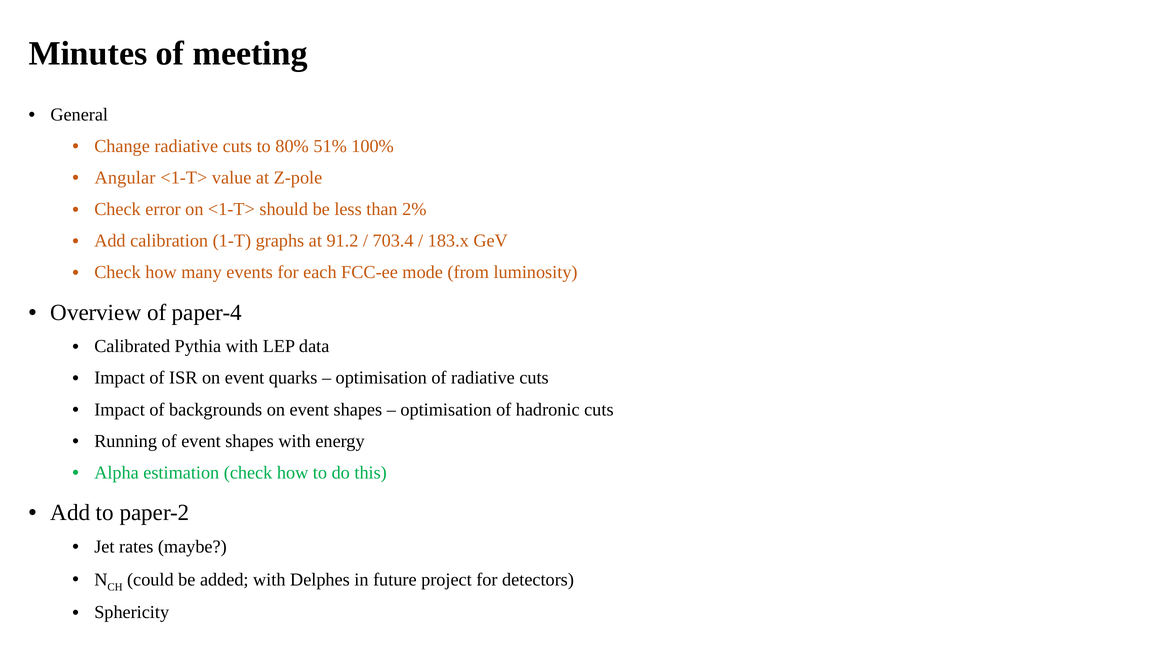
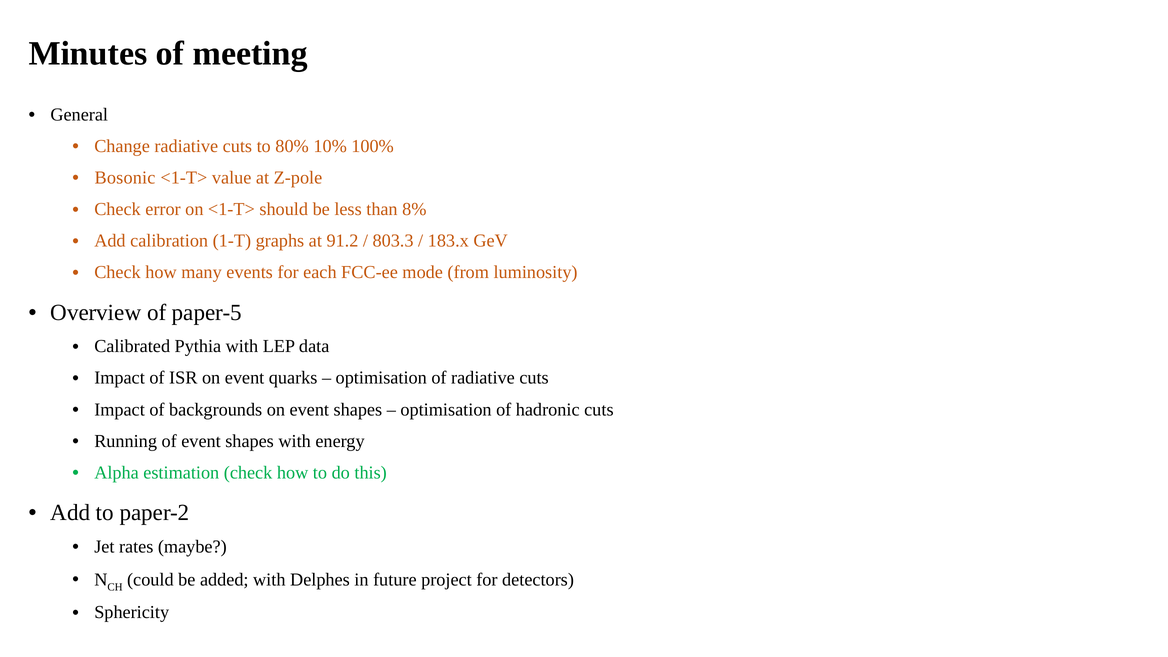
51%: 51% -> 10% (330, 146)
Angular: Angular -> Bosonic (125, 178)
2%: 2% -> 8% (414, 209)
703.4: 703.4 -> 803.3 (393, 241)
paper-4: paper-4 -> paper-5 (207, 312)
